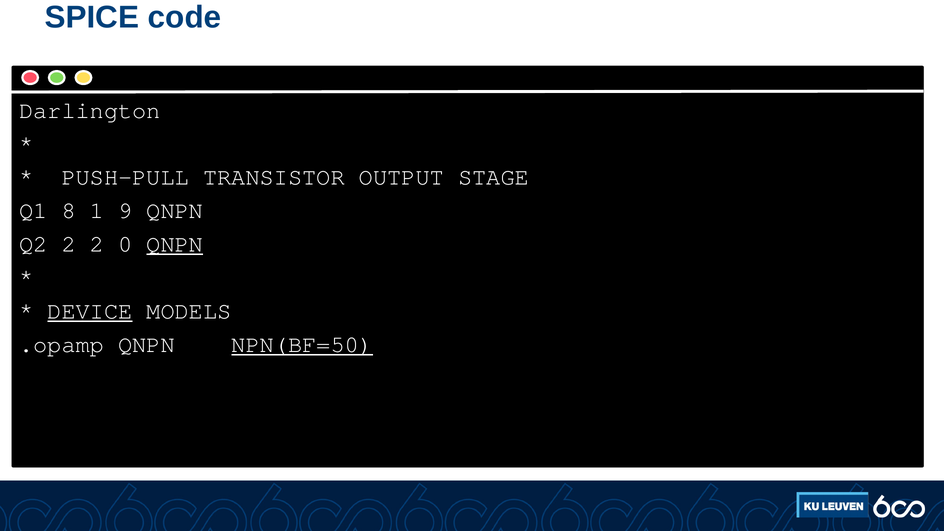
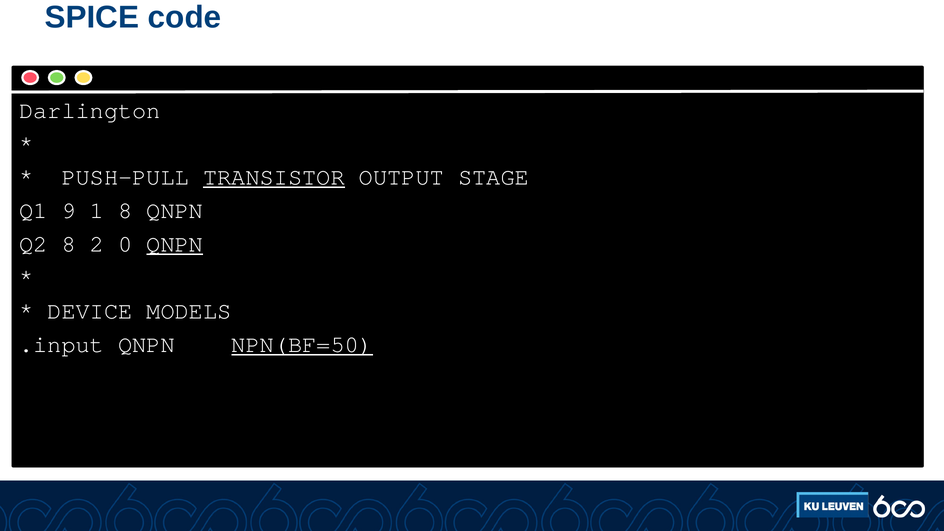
TRANSISTOR underline: none -> present (274, 177)
8: 8 -> 9 (69, 211)
1 9: 9 -> 8 (125, 211)
Q2 2: 2 -> 8 (69, 244)
DEVICE underline: present -> none (90, 311)
.opamp: .opamp -> .input (62, 344)
